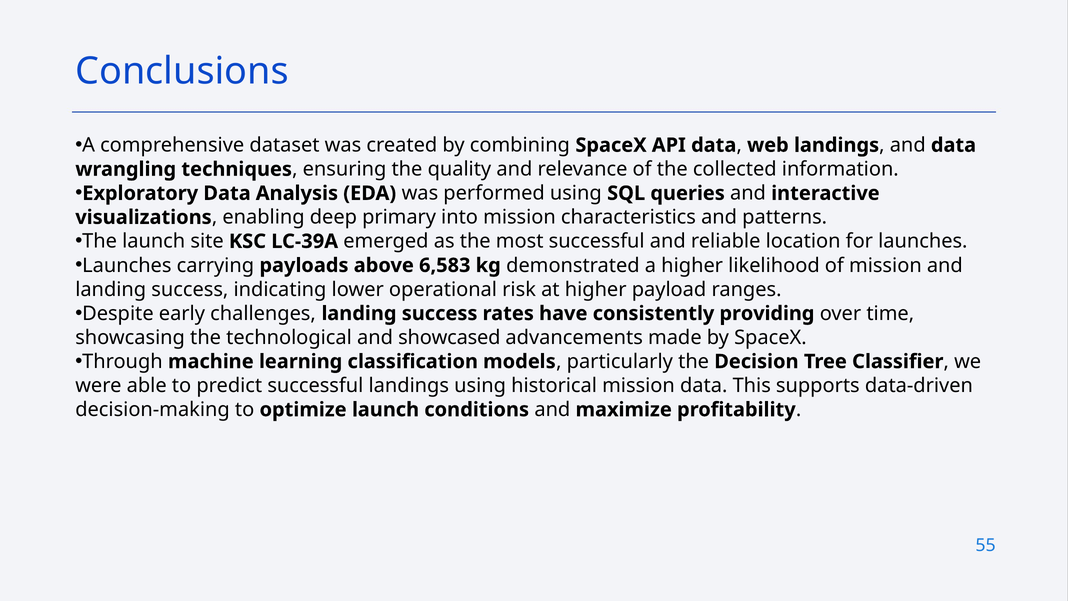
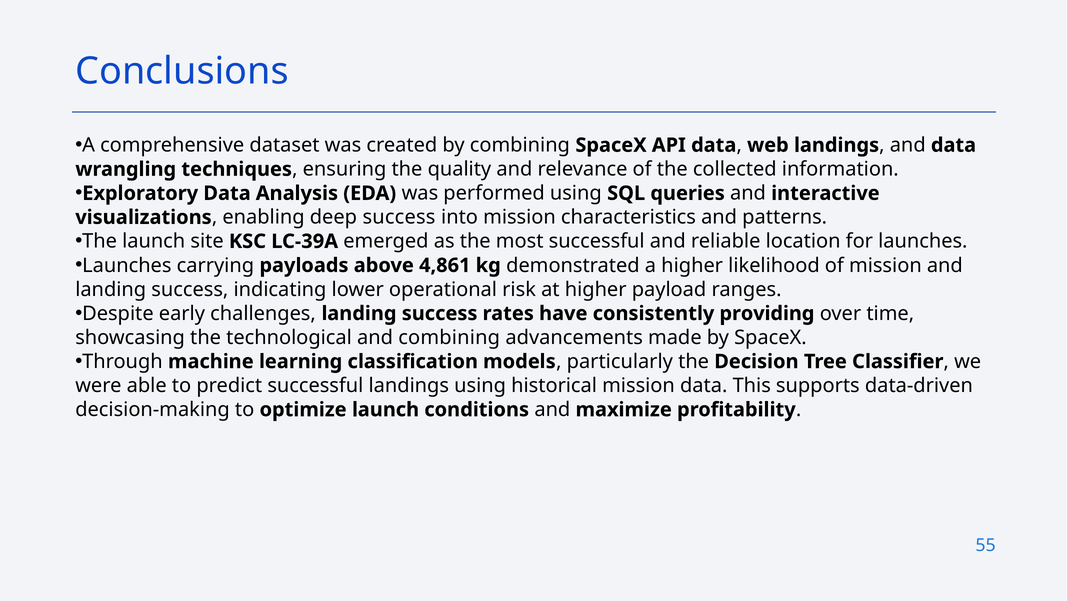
deep primary: primary -> success (399, 217)
6,583: 6,583 -> 4,861 (445, 265)
and showcased: showcased -> combining (449, 337)
